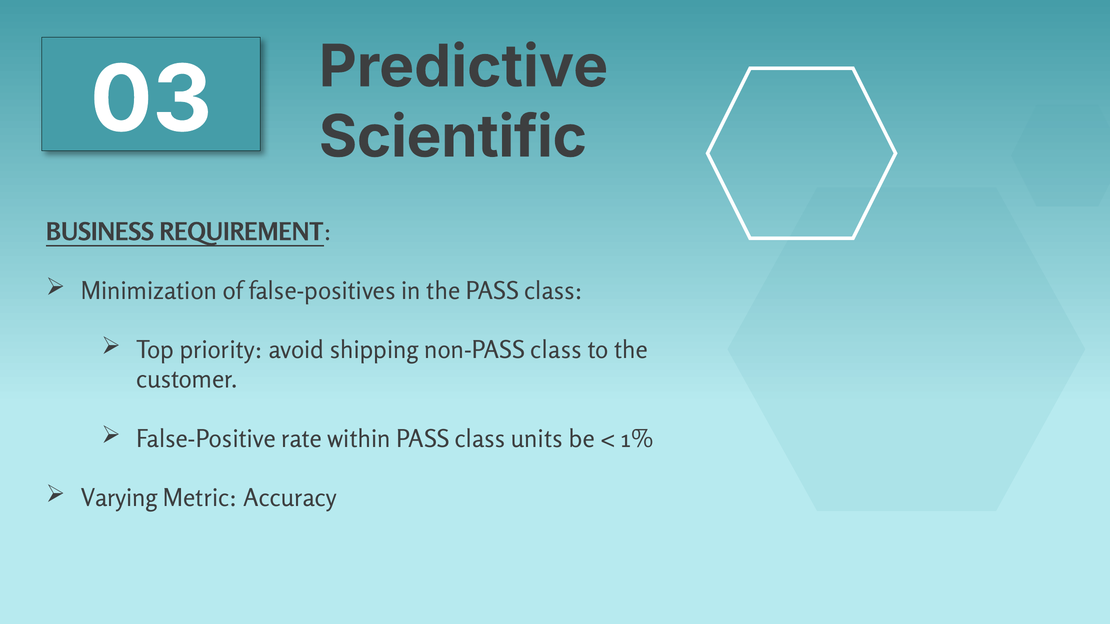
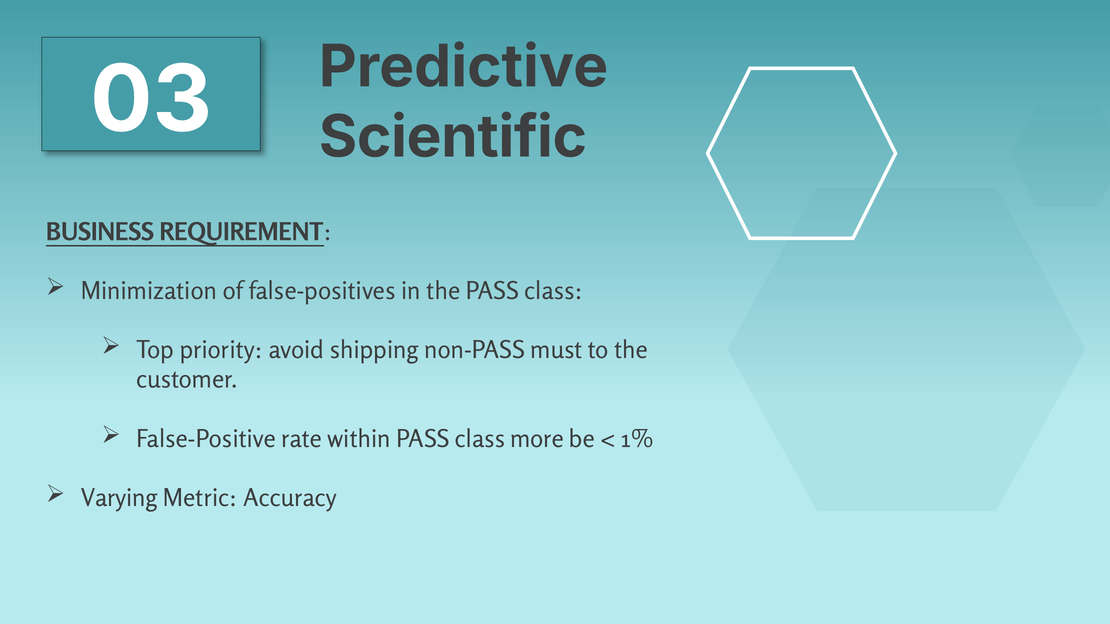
non-PASS class: class -> must (556, 351)
units: units -> more (537, 439)
